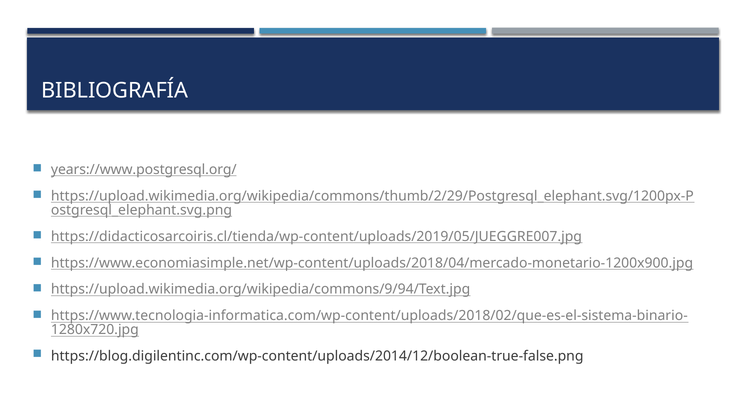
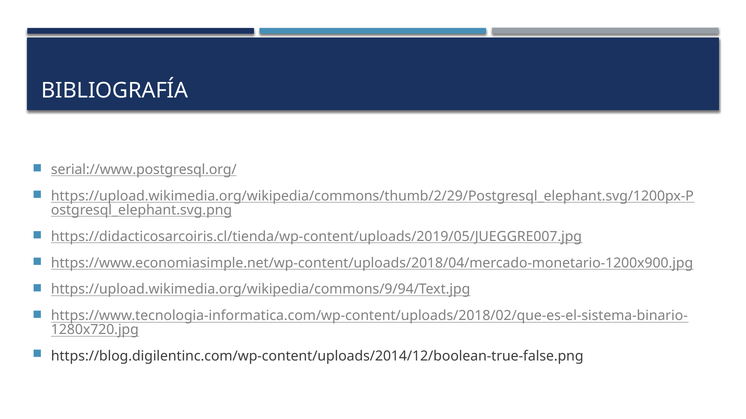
years://www.postgresql.org/: years://www.postgresql.org/ -> serial://www.postgresql.org/ (144, 170)
